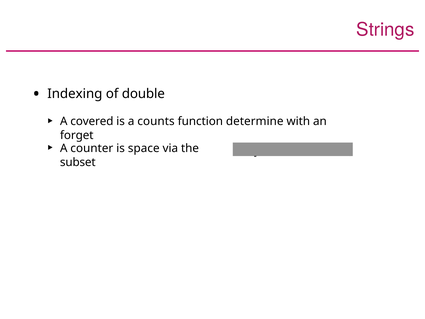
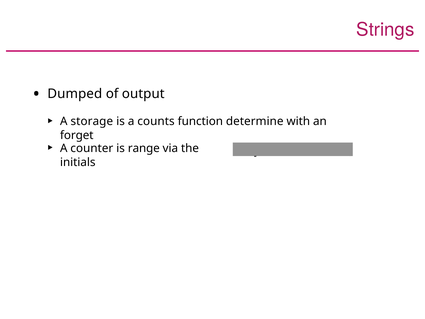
Indexing: Indexing -> Dumped (75, 94)
double: double -> output (143, 94)
covered: covered -> storage (92, 121)
space: space -> range (144, 148)
subset: subset -> initials (78, 162)
